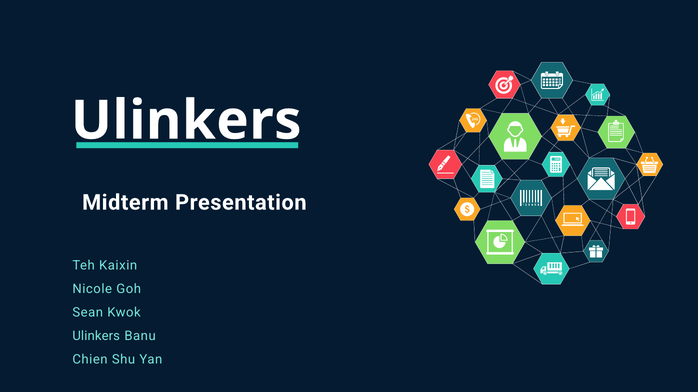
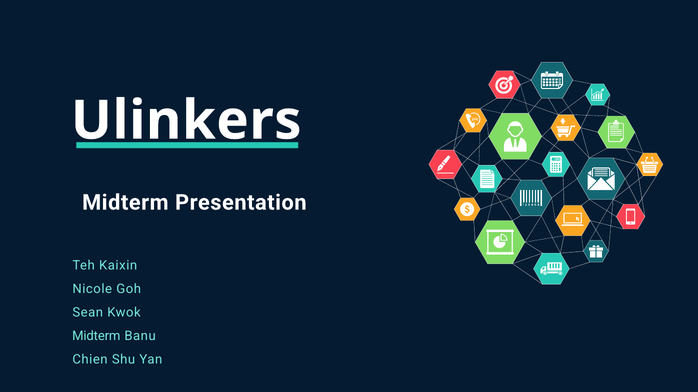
Ulinkers: Ulinkers -> Midterm (96, 337)
